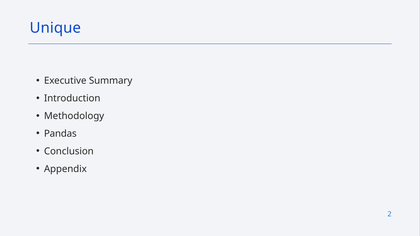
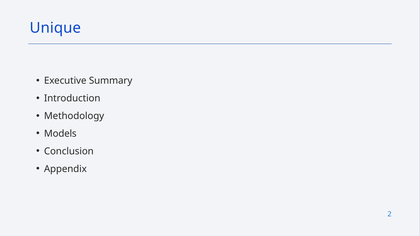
Pandas: Pandas -> Models (60, 134)
